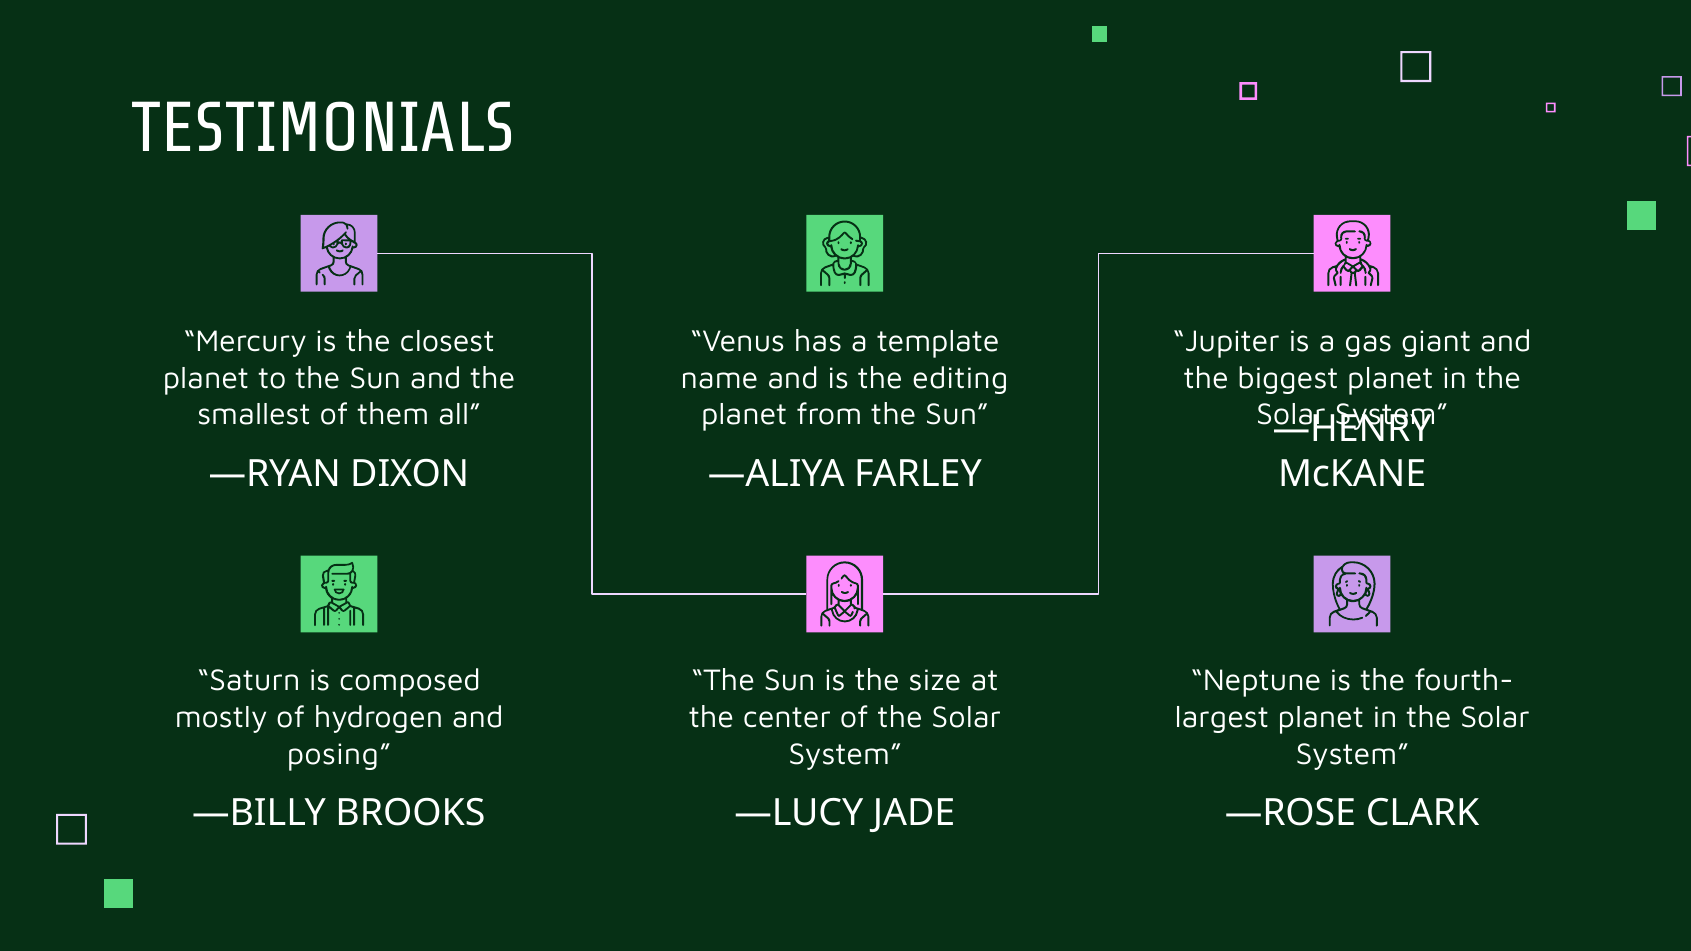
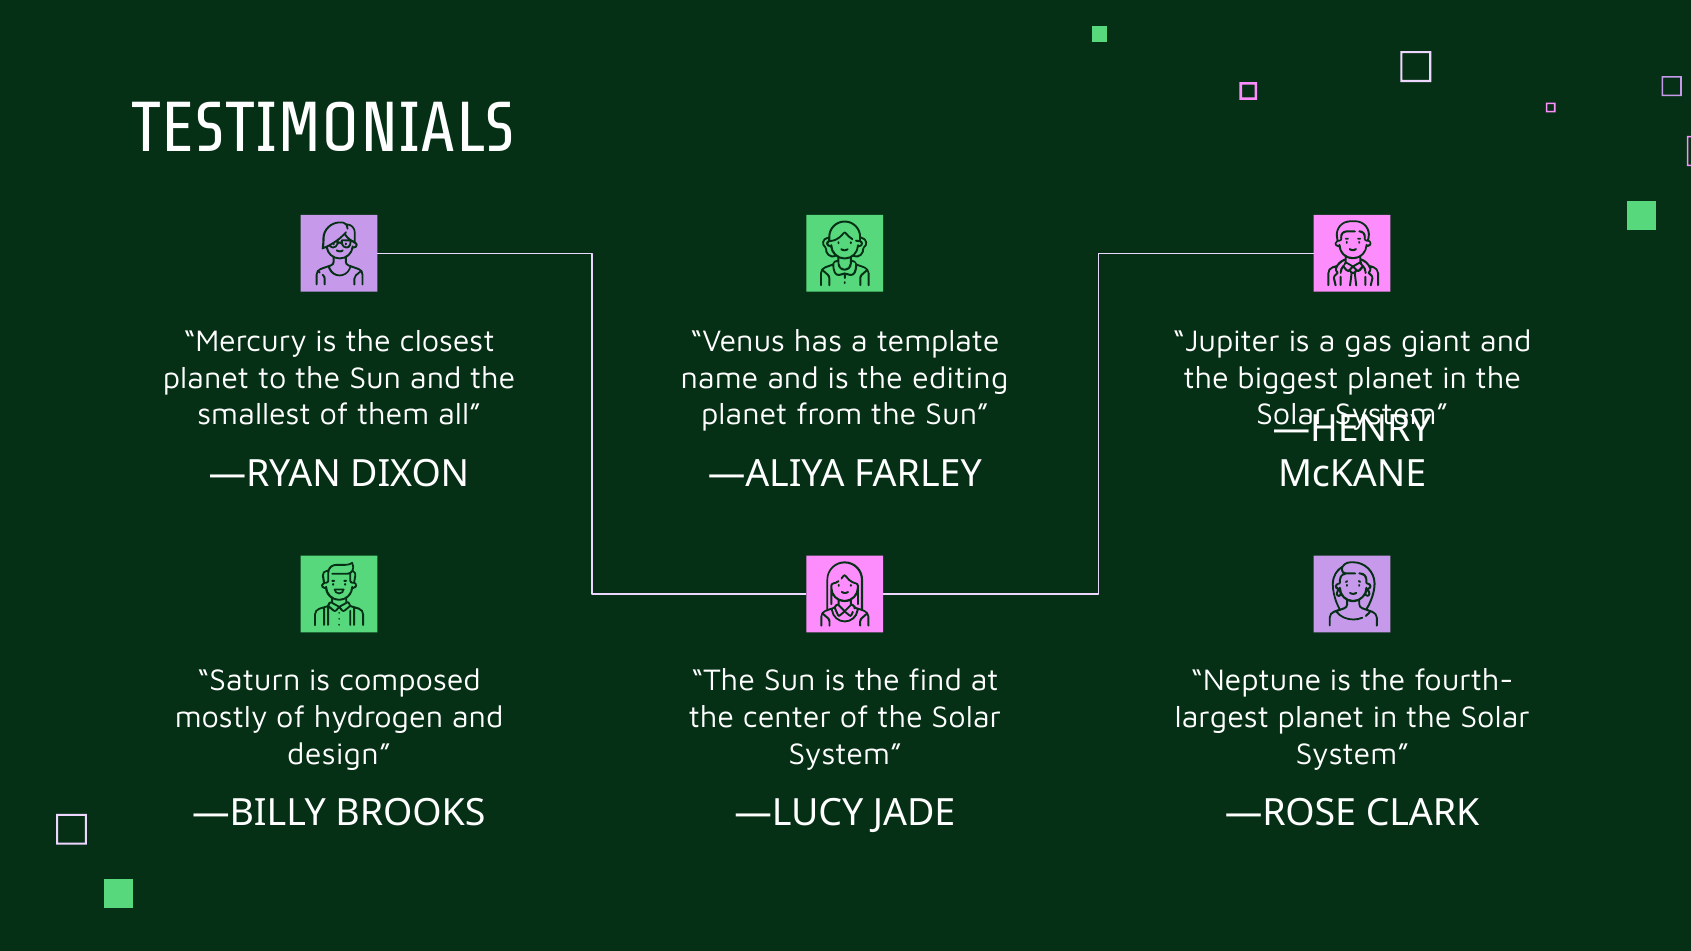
size: size -> find (935, 681)
posing: posing -> design (339, 754)
